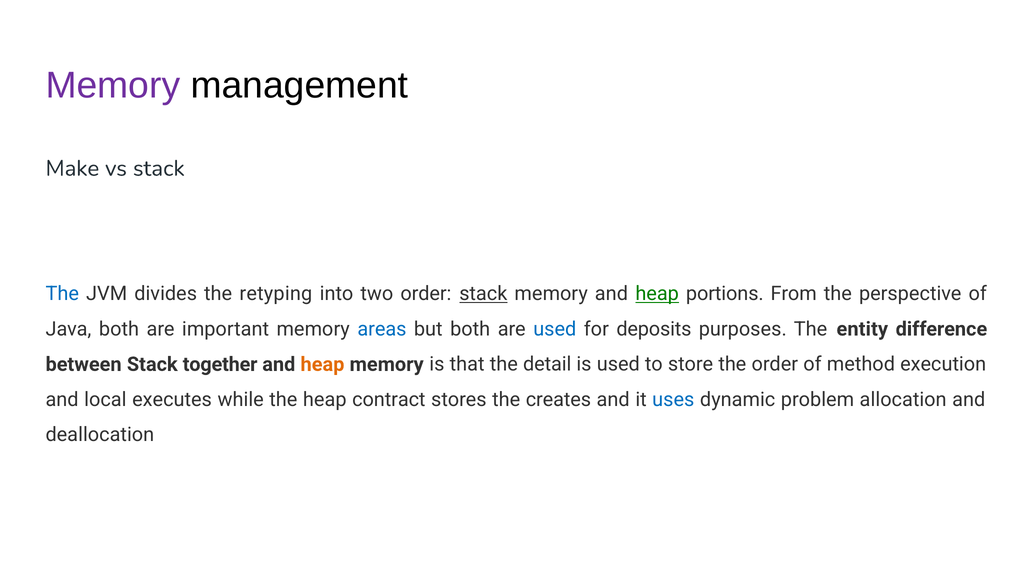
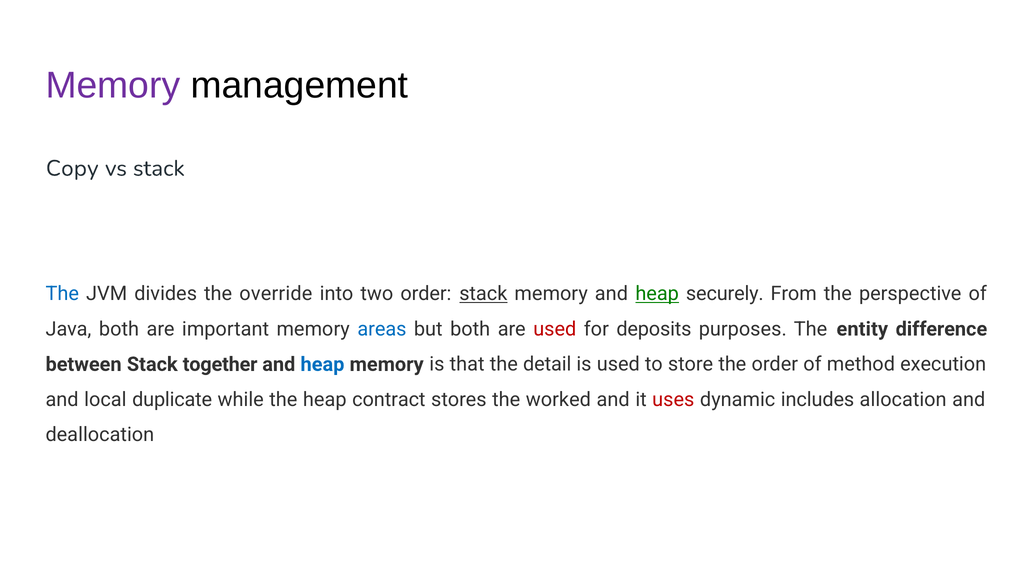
Make: Make -> Copy (72, 168)
retyping: retyping -> override (276, 294)
portions: portions -> securely (725, 294)
used colour: blue -> red (555, 329)
heap colour: orange -> blue (322, 364)
executes: executes -> duplicate (172, 400)
creates: creates -> worked (558, 400)
uses colour: blue -> red (673, 400)
problem: problem -> includes (818, 400)
